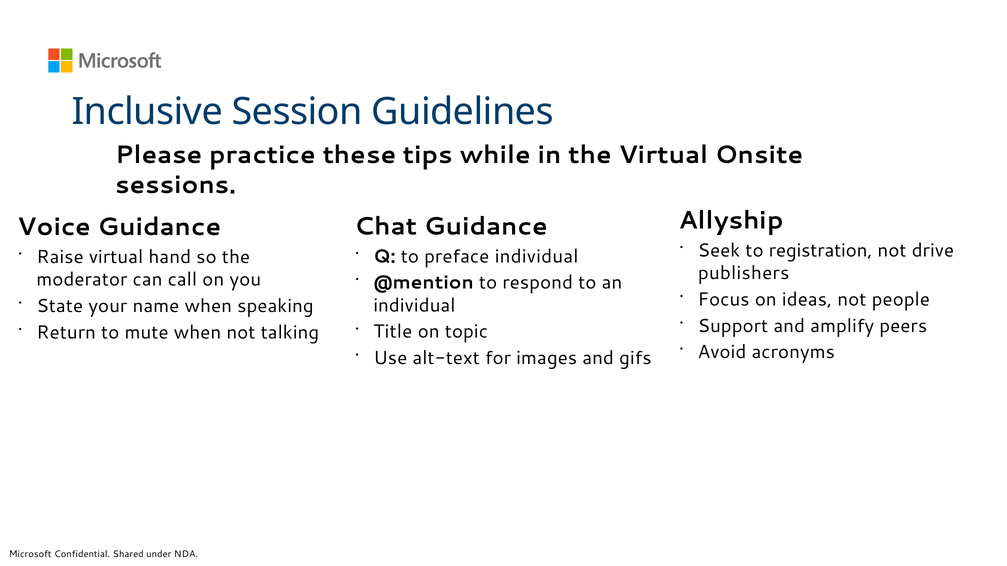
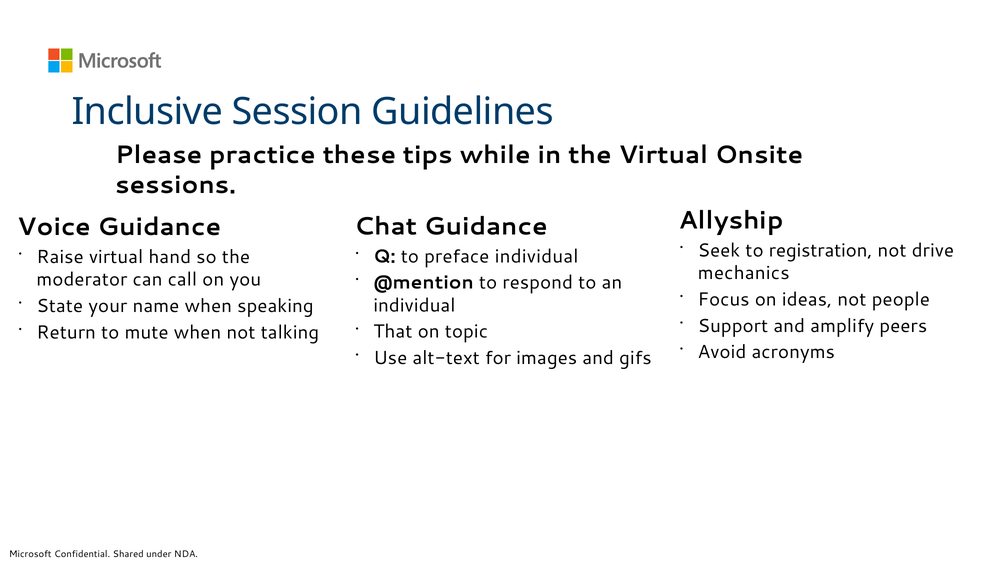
publishers: publishers -> mechanics (744, 273)
Title: Title -> That (393, 332)
